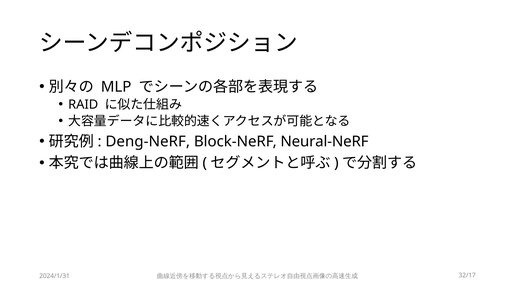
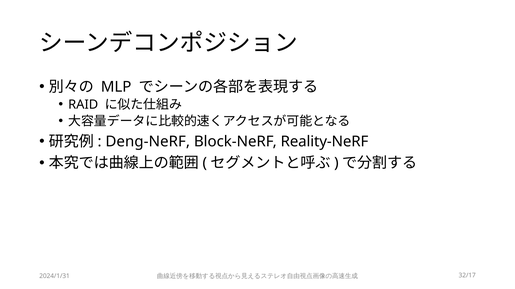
Neural-NeRF: Neural-NeRF -> Reality-NeRF (324, 142)
